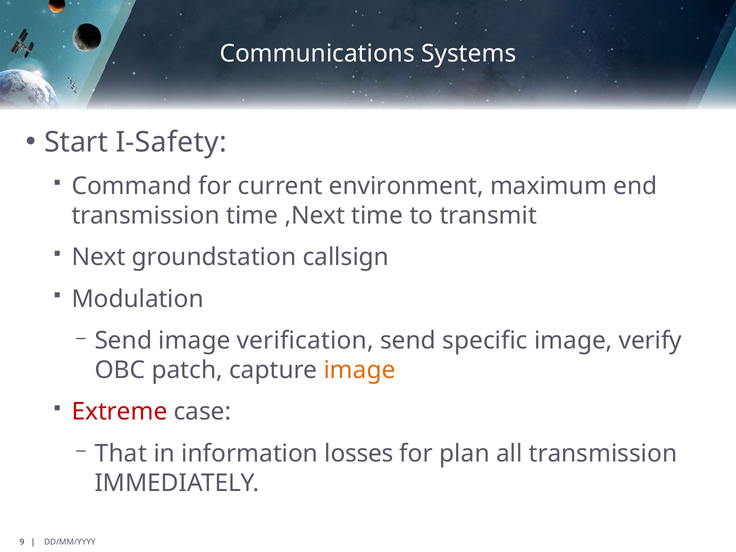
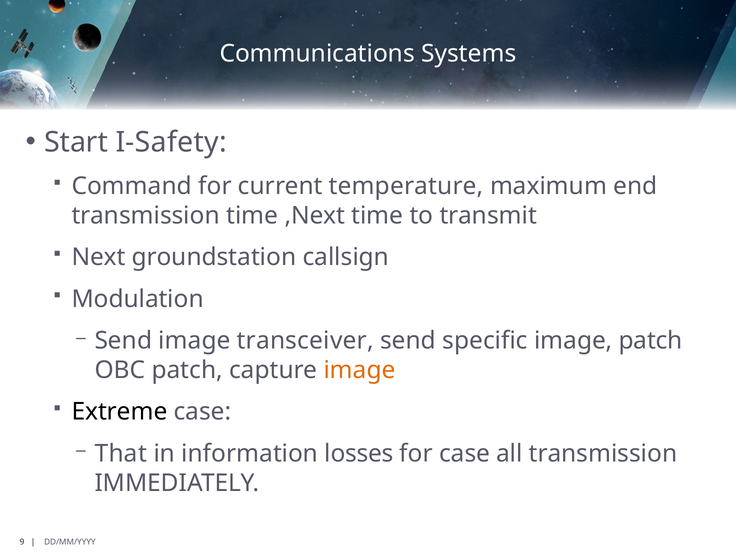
environment: environment -> temperature (406, 186)
verification: verification -> transceiver (305, 341)
image verify: verify -> patch (650, 341)
Extreme colour: red -> black (120, 412)
for plan: plan -> case (465, 454)
